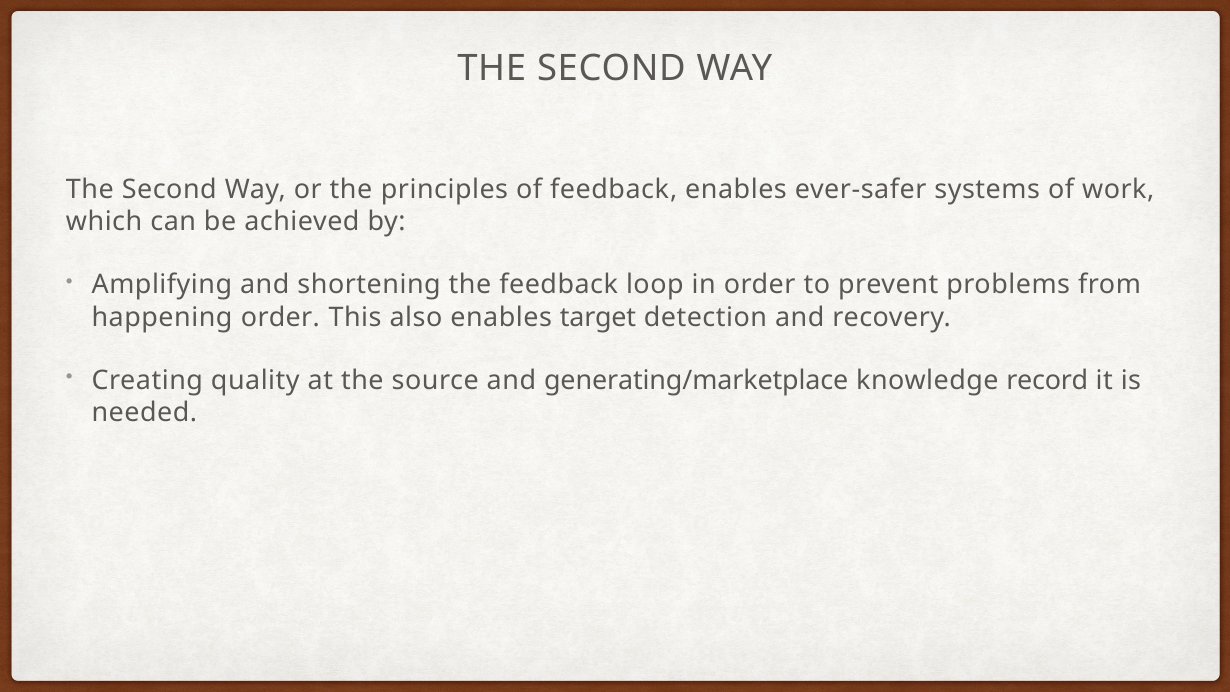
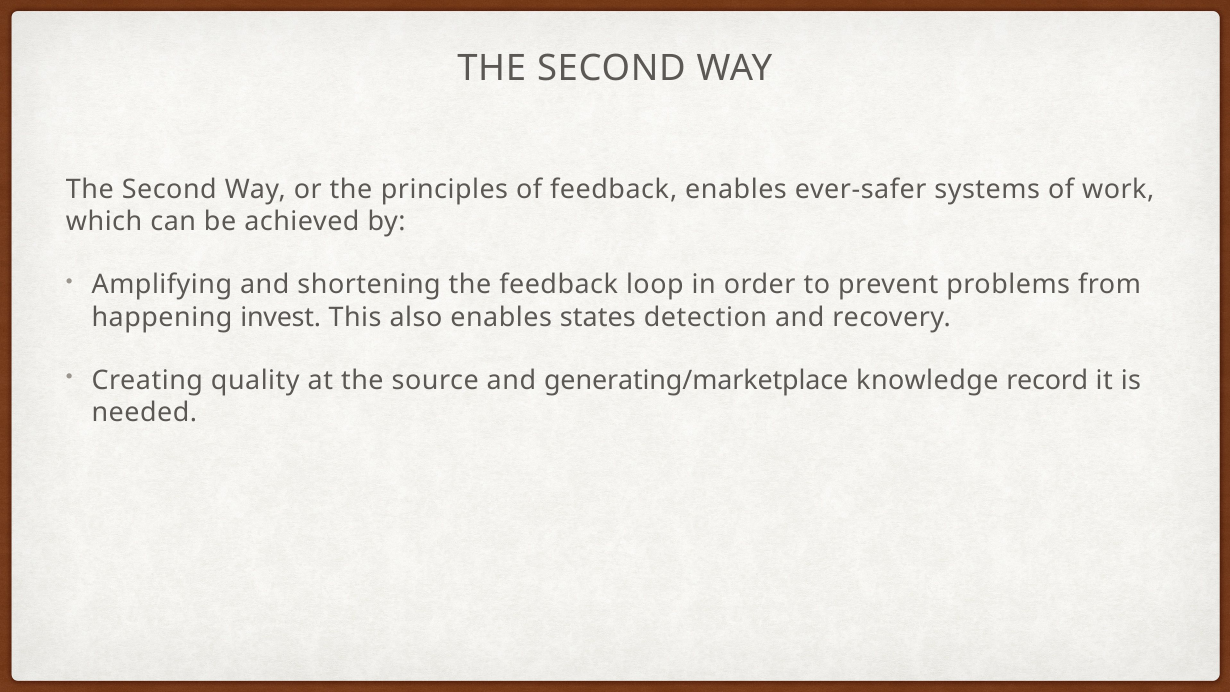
happening order: order -> invest (281, 317)
target: target -> states (598, 317)
